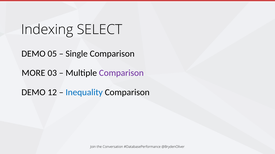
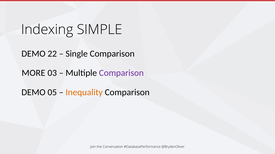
SELECT: SELECT -> SIMPLE (100, 30)
05: 05 -> 22 (52, 54)
12: 12 -> 05 (52, 93)
Inequality colour: blue -> orange (84, 93)
